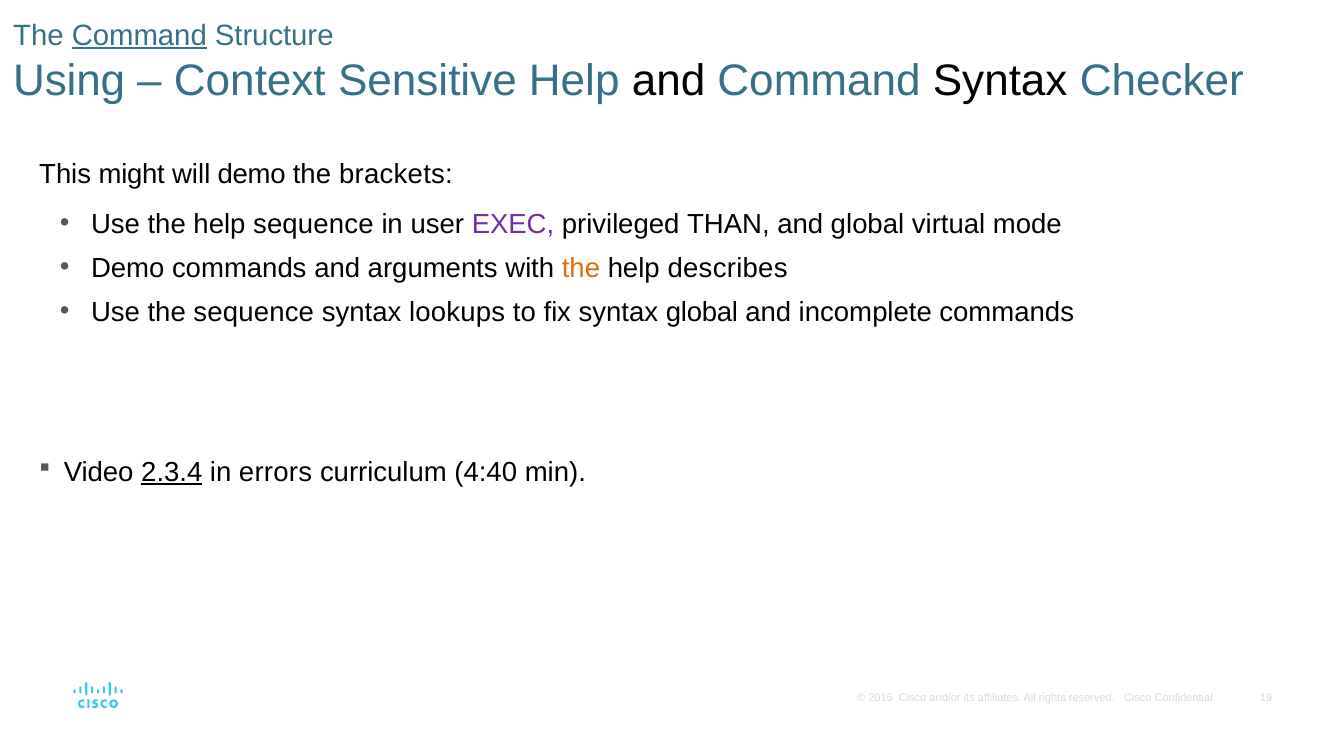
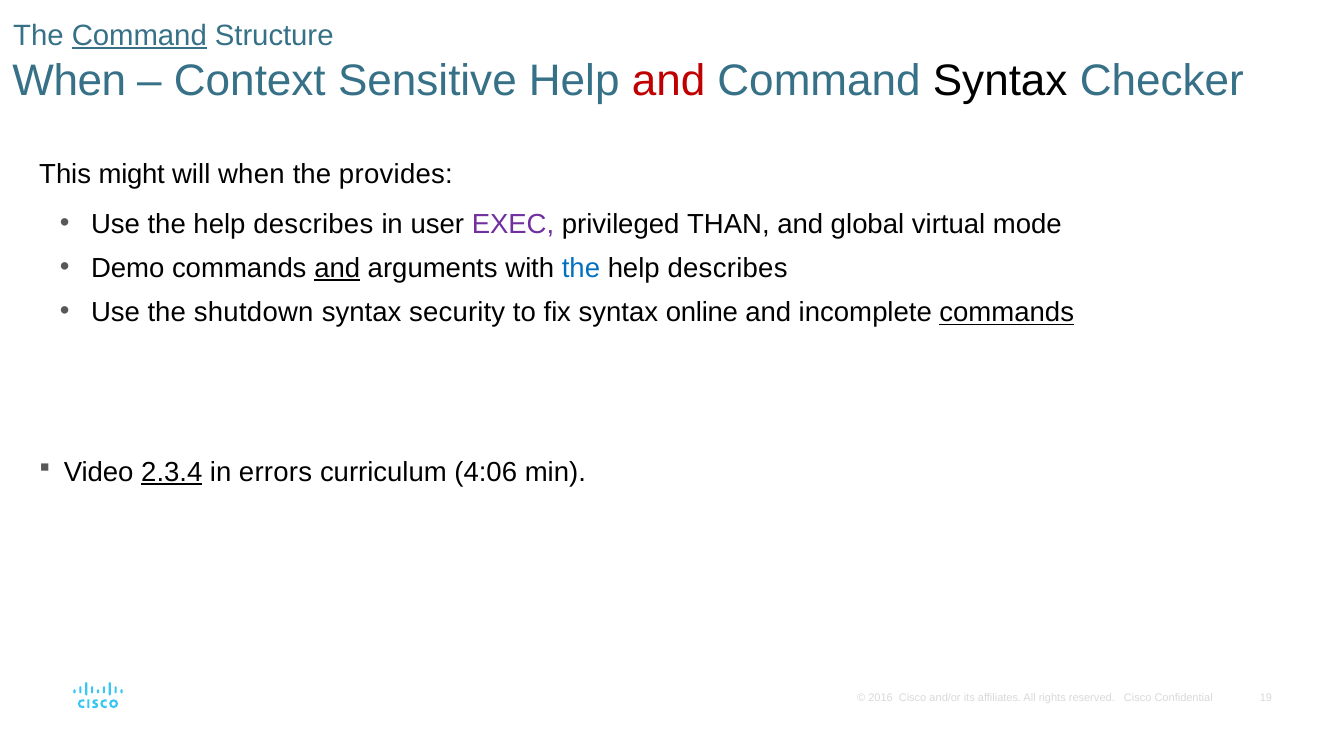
Using: Using -> When (69, 81)
and colour: black -> red (669, 81)
will demo: demo -> when (251, 175)
brackets: brackets -> provides (396, 175)
Use the help sequence: sequence -> describes (313, 224)
and underline: none -> present (337, 268)
the colour: orange -> blue (581, 268)
the sequence: sequence -> shutdown (254, 312)
lookups: lookups -> security (457, 312)
syntax global: global -> online (702, 312)
commands underline: none -> present (1007, 312)
4:40: 4:40 -> 4:06 (486, 472)
